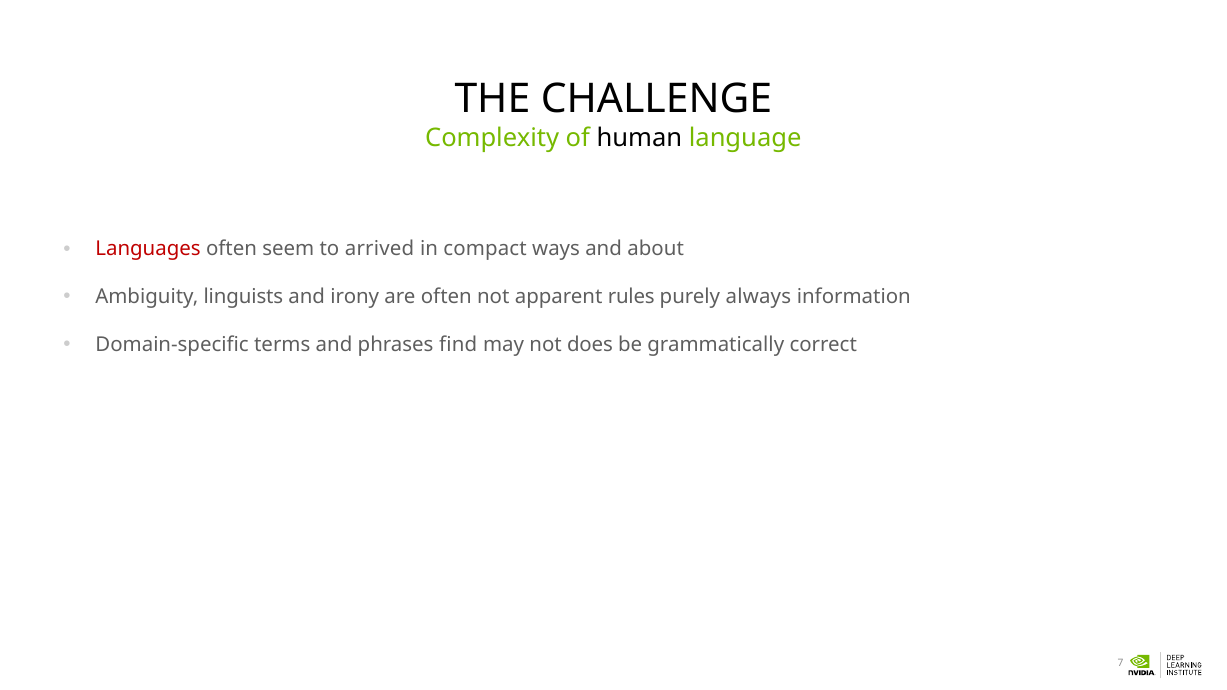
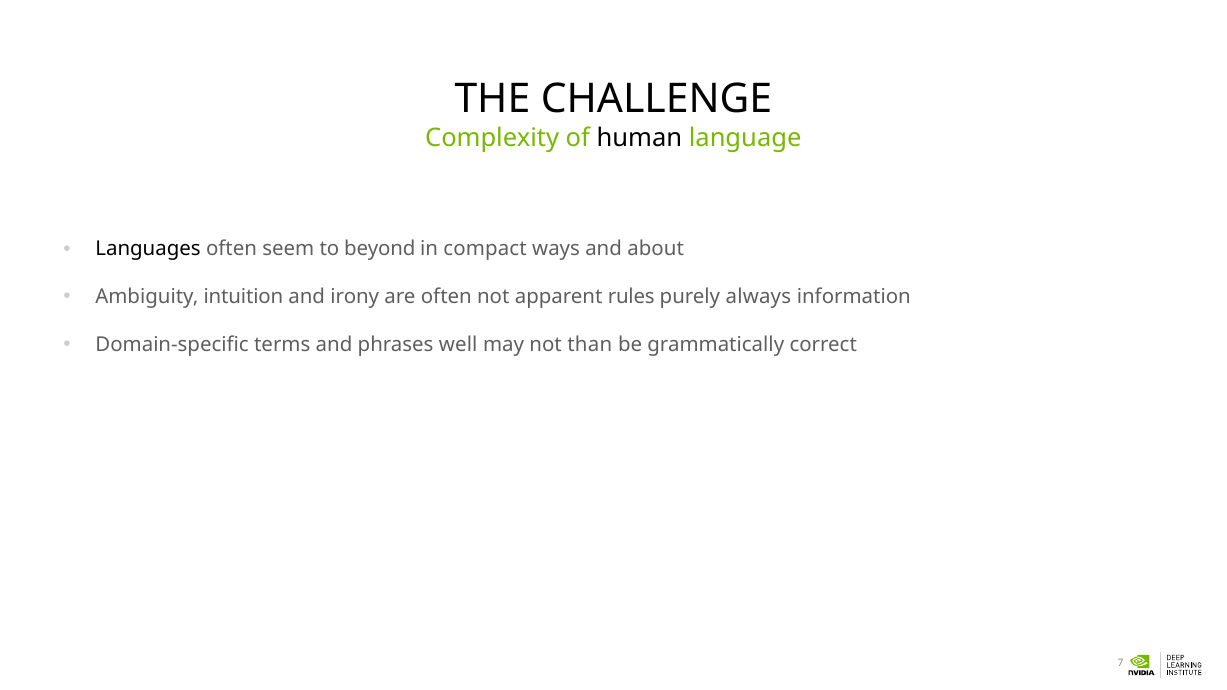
Languages colour: red -> black (148, 249)
arrived: arrived -> beyond (380, 249)
linguists: linguists -> intuition (243, 297)
find: find -> well (458, 344)
does: does -> than (590, 344)
